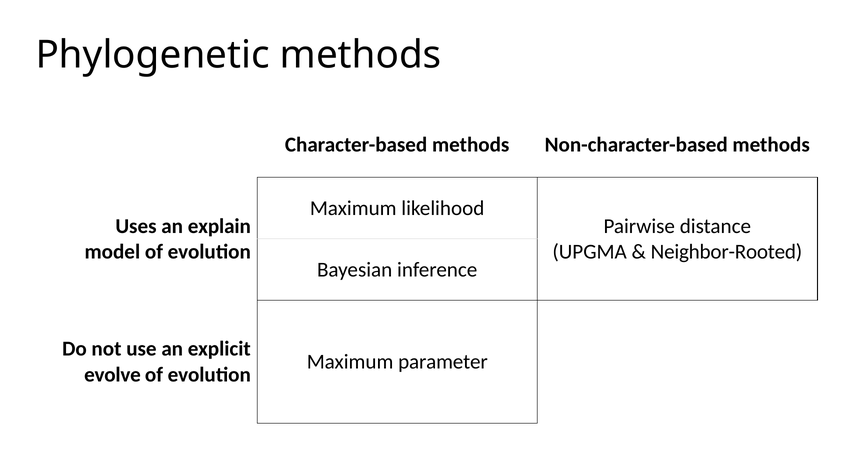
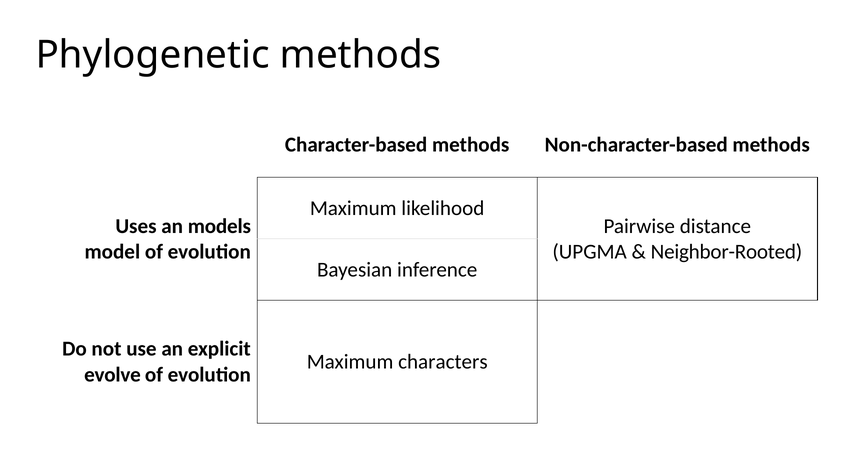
explain: explain -> models (219, 226)
parameter: parameter -> characters (443, 362)
